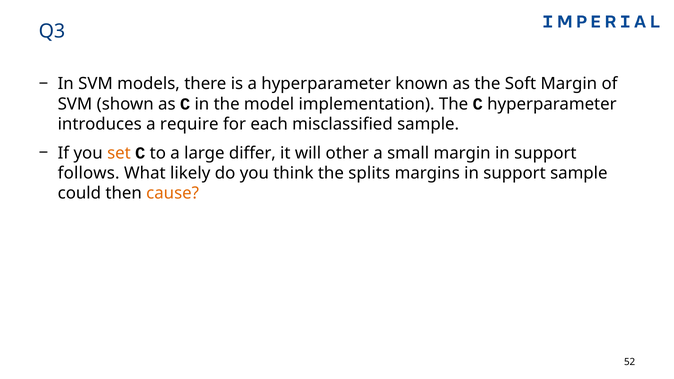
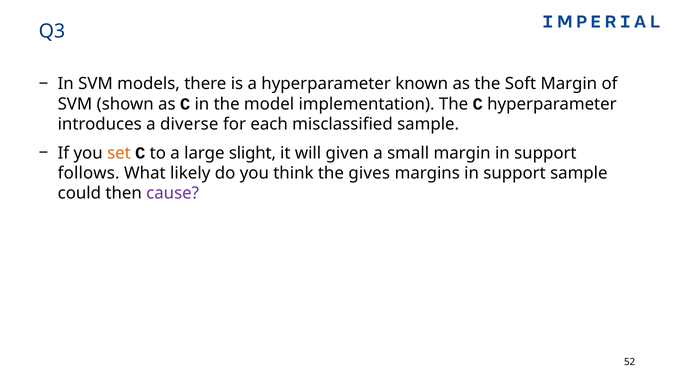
require: require -> diverse (189, 124)
differ: differ -> slight (252, 153)
other: other -> given (347, 153)
splits: splits -> gives (369, 173)
cause colour: orange -> purple (173, 193)
